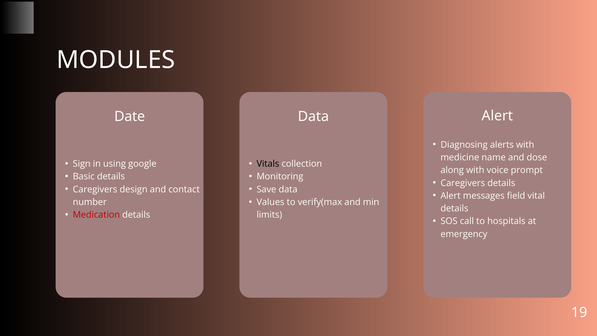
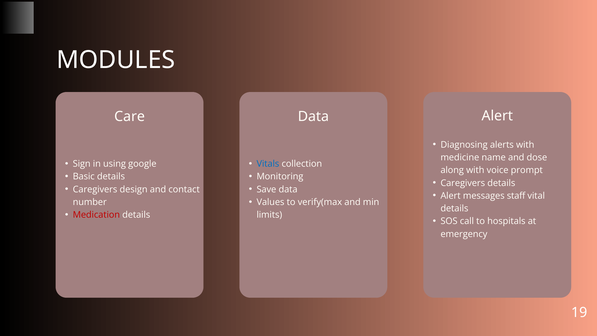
Date: Date -> Care (130, 116)
Vitals colour: black -> blue (268, 164)
field: field -> staff (516, 196)
